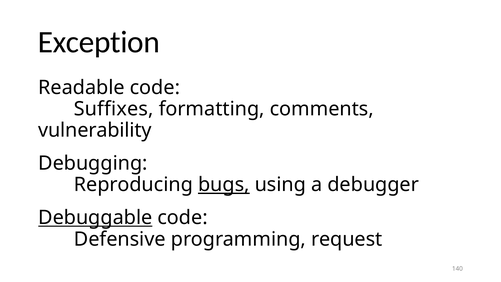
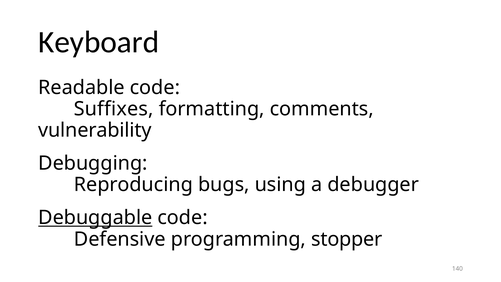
Exception: Exception -> Keyboard (99, 42)
bugs underline: present -> none (224, 185)
request: request -> stopper (347, 239)
